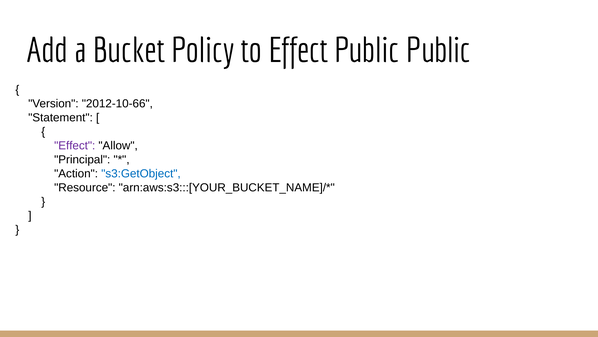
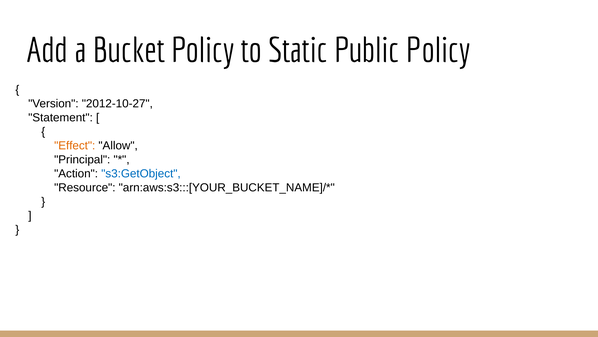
to Effect: Effect -> Static (298, 51)
Public Public: Public -> Policy (438, 51)
2012-10-66: 2012-10-66 -> 2012-10-27 (117, 103)
Effect colour: purple -> orange (75, 145)
